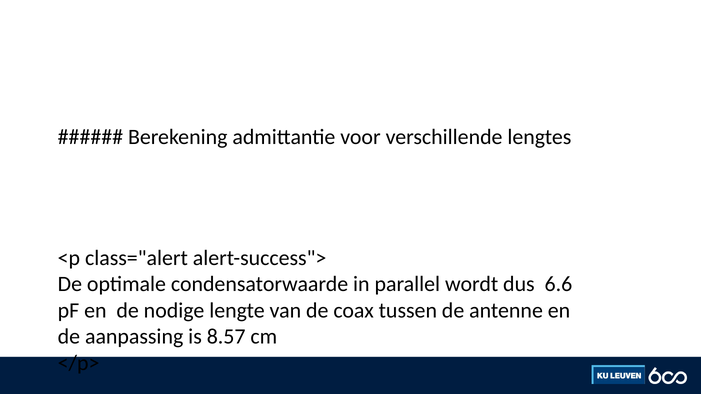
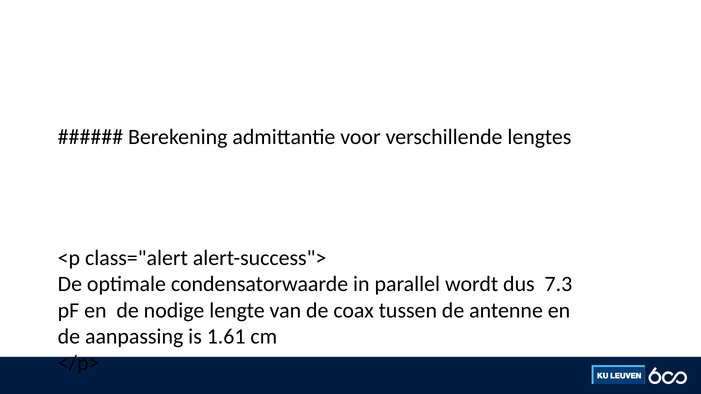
6.6: 6.6 -> 7.3 (558, 284)
8.57: 8.57 -> 1.61 (226, 337)
